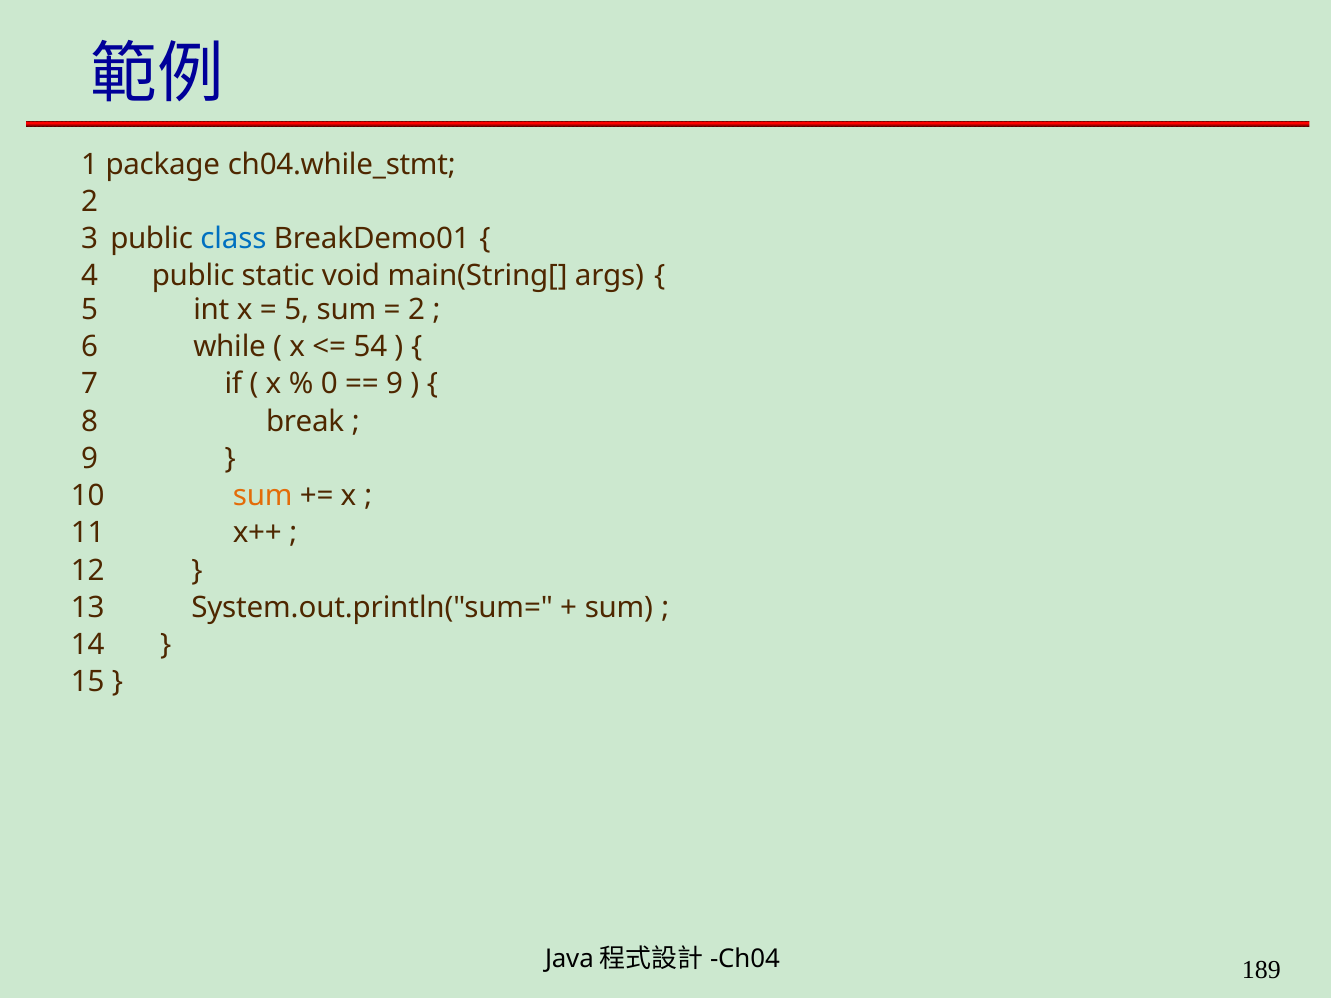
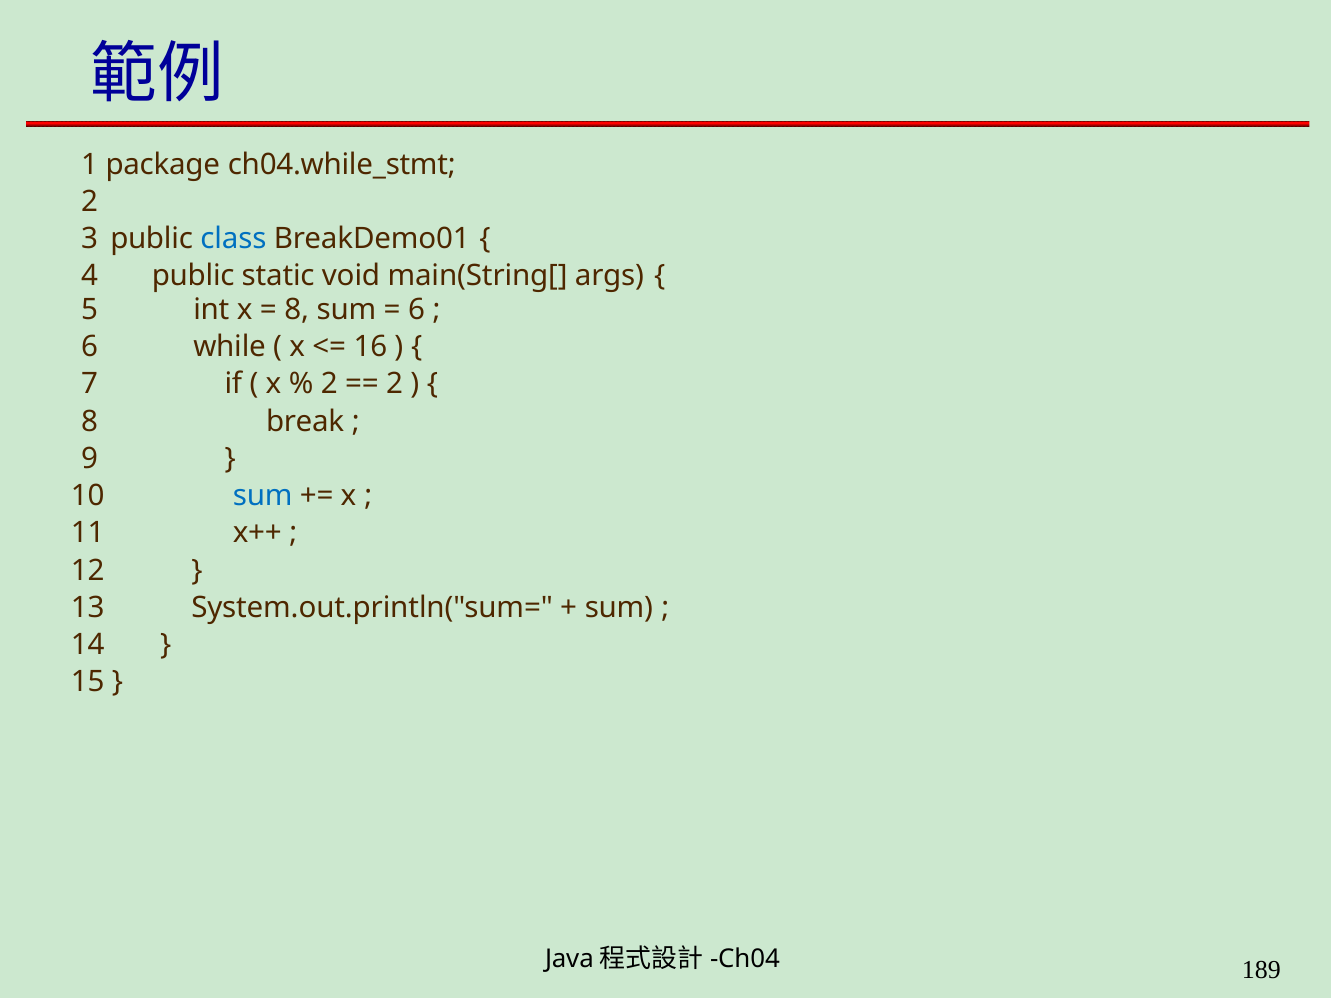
5: 5 -> 8 (297, 310)
2: 2 -> 6 (416, 310)
54: 54 -> 16 (370, 347)
0: 0 -> 2 (329, 384)
9: 9 -> 2 (394, 384)
sum colour: orange -> blue (263, 496)
